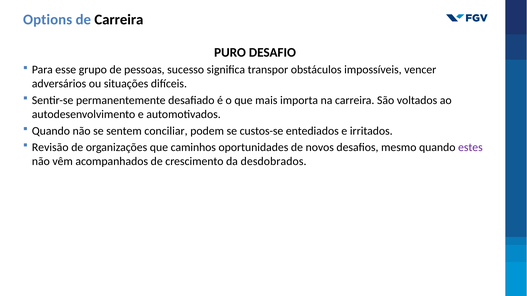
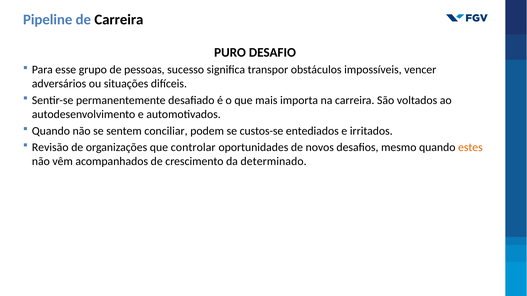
Options: Options -> Pipeline (48, 20)
caminhos: caminhos -> controlar (193, 148)
estes colour: purple -> orange (470, 148)
desdobrados: desdobrados -> determinado (274, 162)
